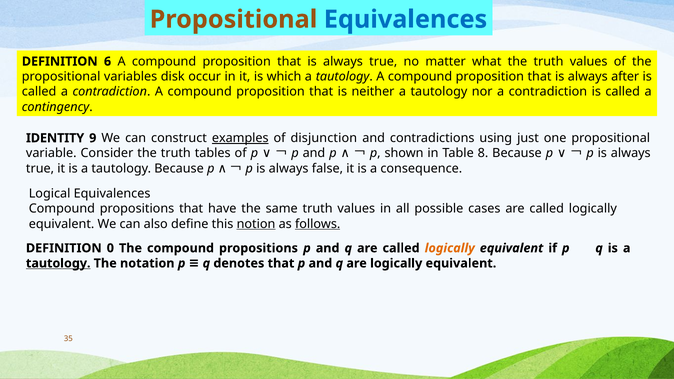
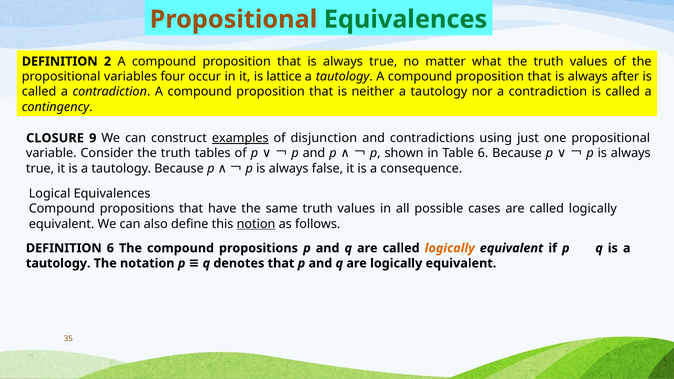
Equivalences colour: blue -> green (405, 19)
6: 6 -> 2 (108, 61)
disk: disk -> four (173, 77)
which: which -> lattice (284, 77)
IDENTITY: IDENTITY -> CLOSURE (55, 138)
Table 8: 8 -> 6 (483, 153)
follows underline: present -> none (318, 224)
DEFINITION 0: 0 -> 6 (110, 248)
tautology underline: present -> none (58, 263)
